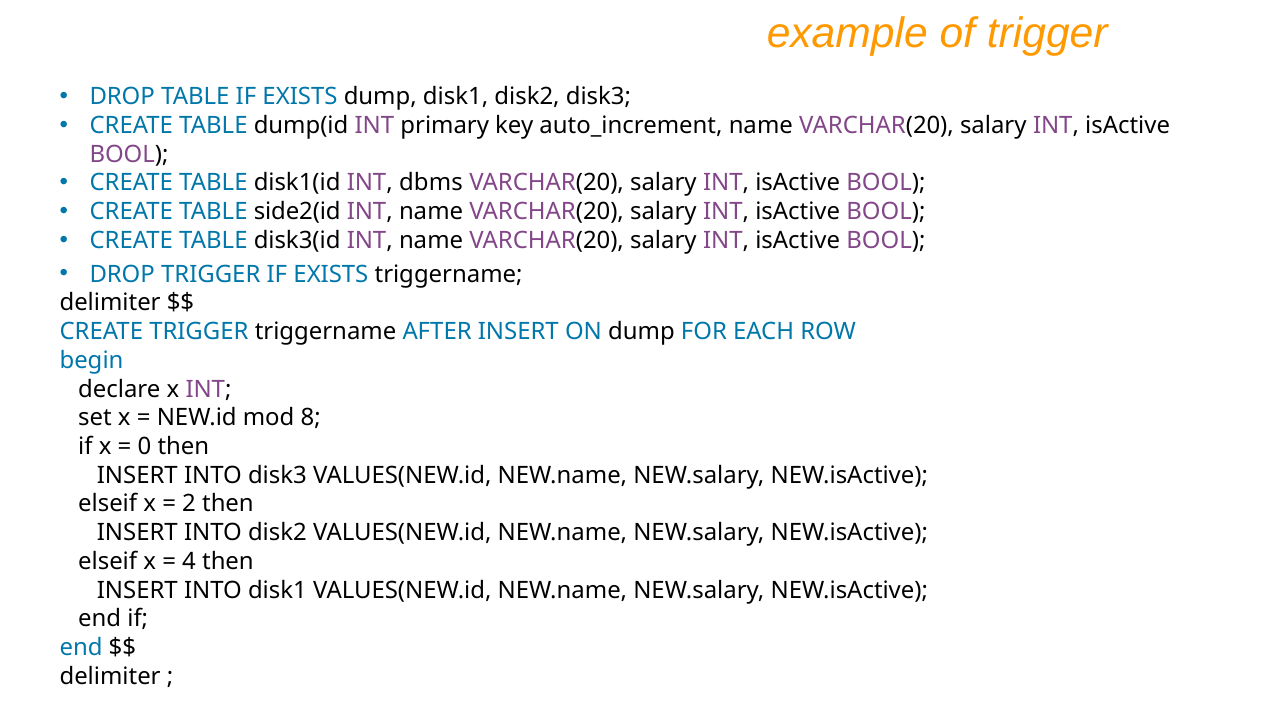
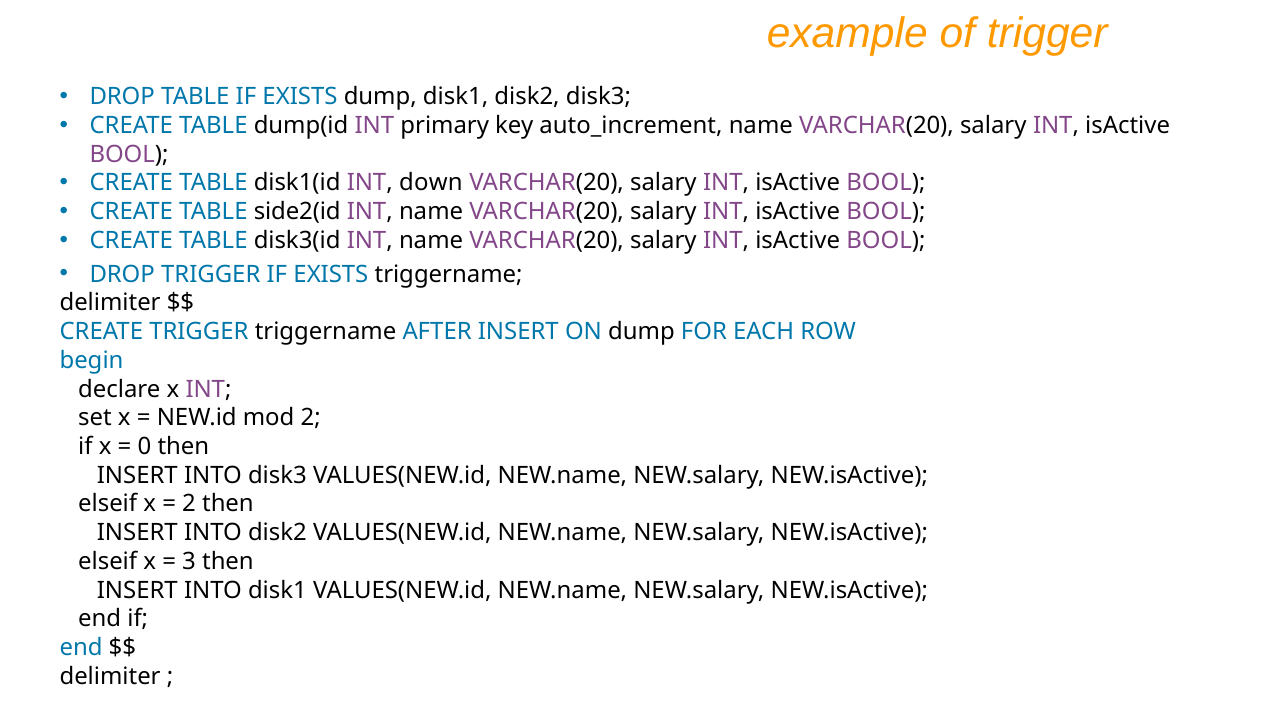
dbms: dbms -> down (431, 183)
mod 8: 8 -> 2 (311, 418)
4: 4 -> 3 (189, 562)
